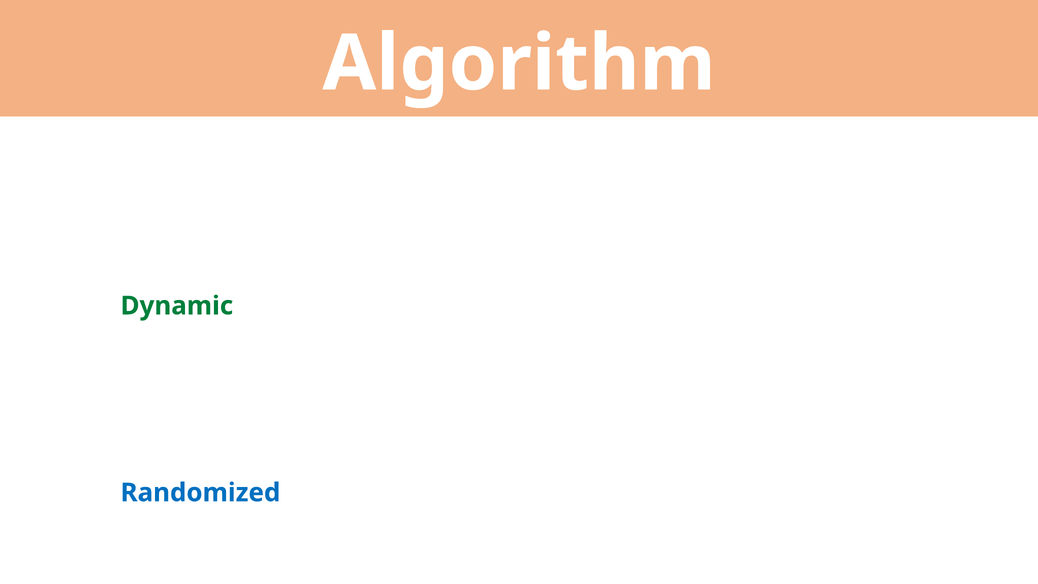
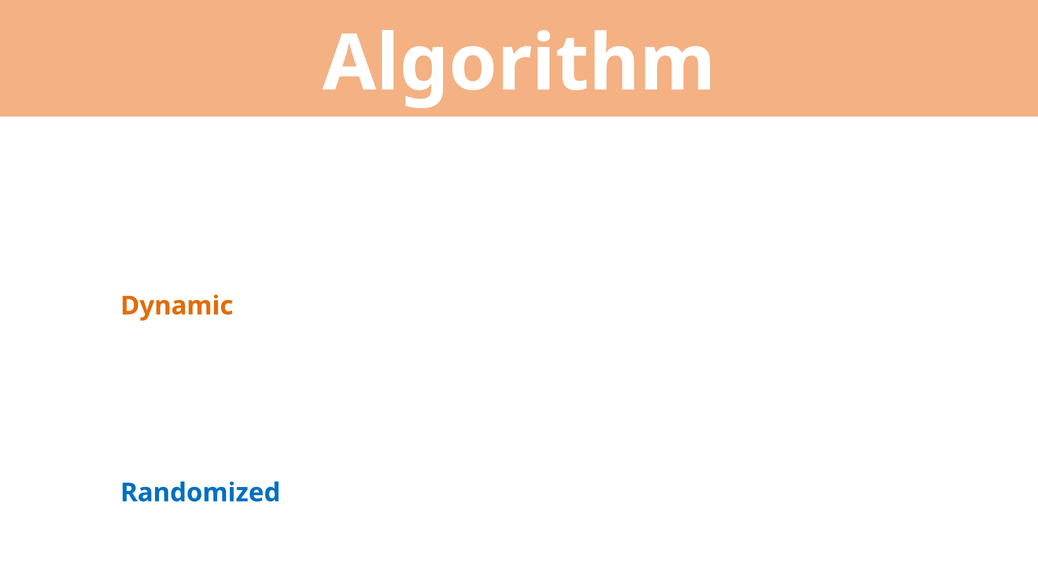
Dynamic colour: green -> orange (177, 306)
